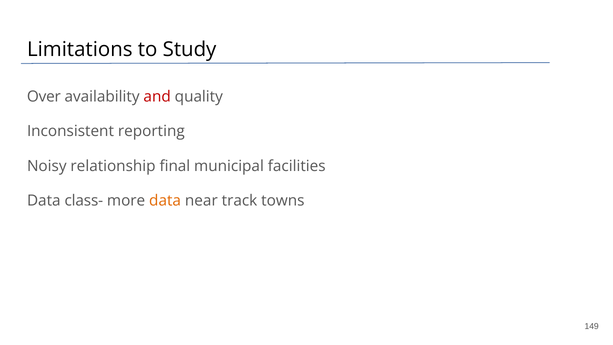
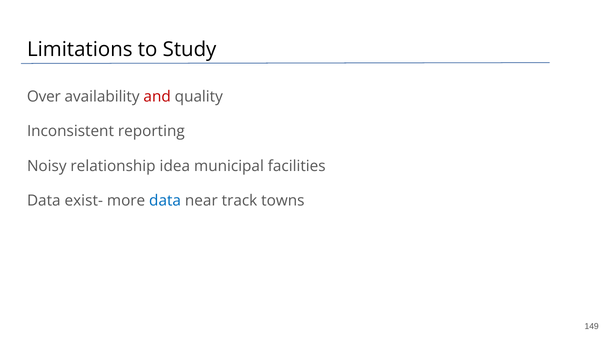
final: final -> idea (175, 166)
class-: class- -> exist- (84, 201)
data colour: orange -> blue (165, 201)
